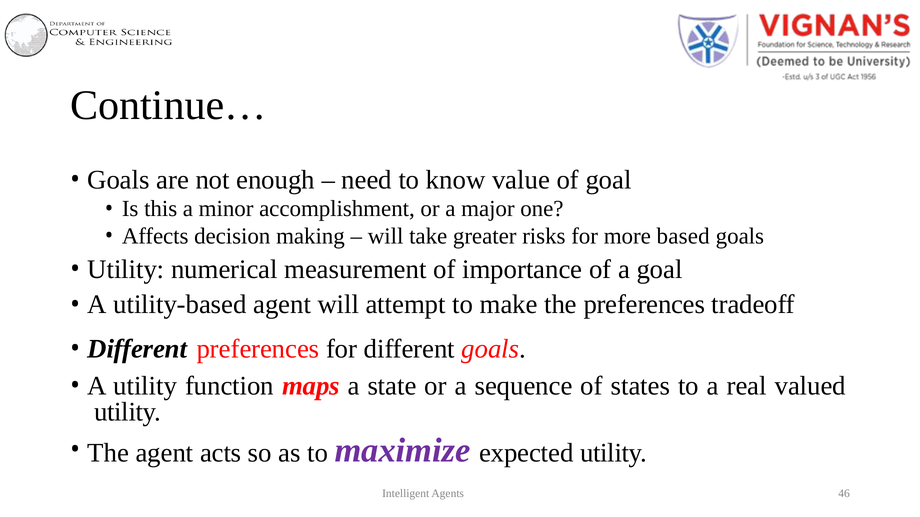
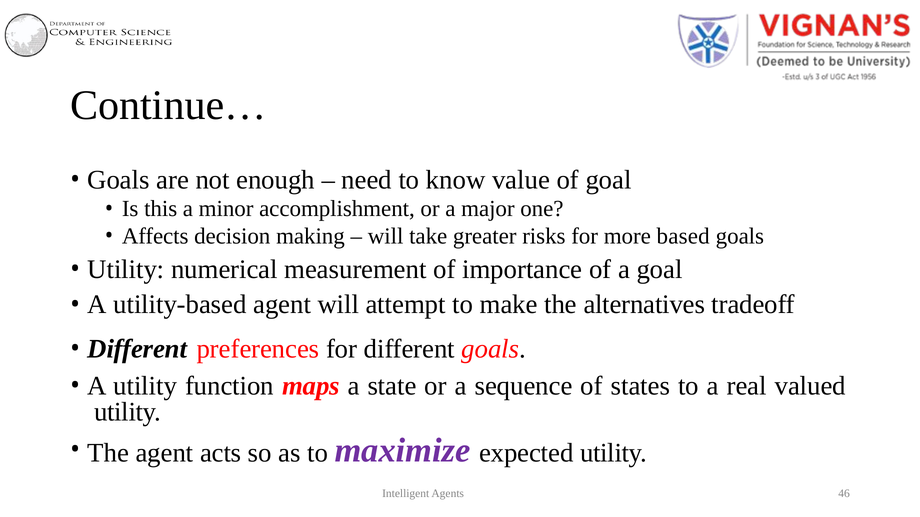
the preferences: preferences -> alternatives (644, 305)
